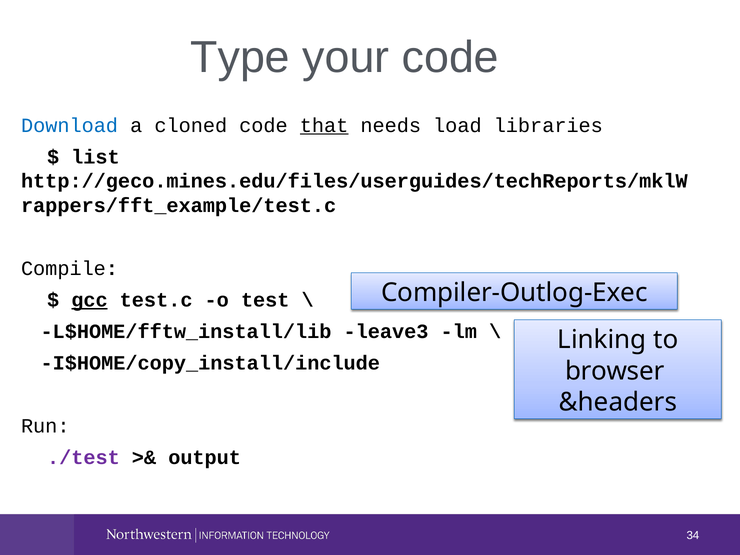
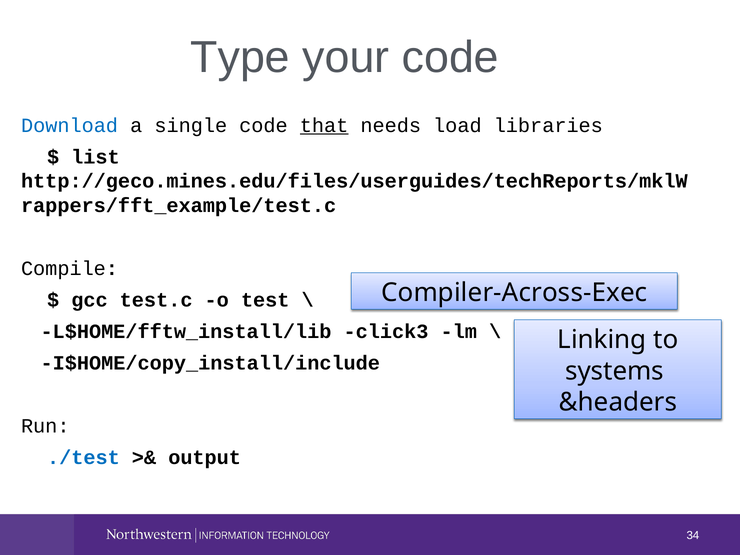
cloned: cloned -> single (191, 125)
Compiler-Outlog-Exec: Compiler-Outlog-Exec -> Compiler-Across-Exec (514, 293)
gcc underline: present -> none (89, 300)
leave3: leave3 -> click3 (386, 332)
browser: browser -> systems (615, 371)
./test colour: purple -> blue (83, 458)
